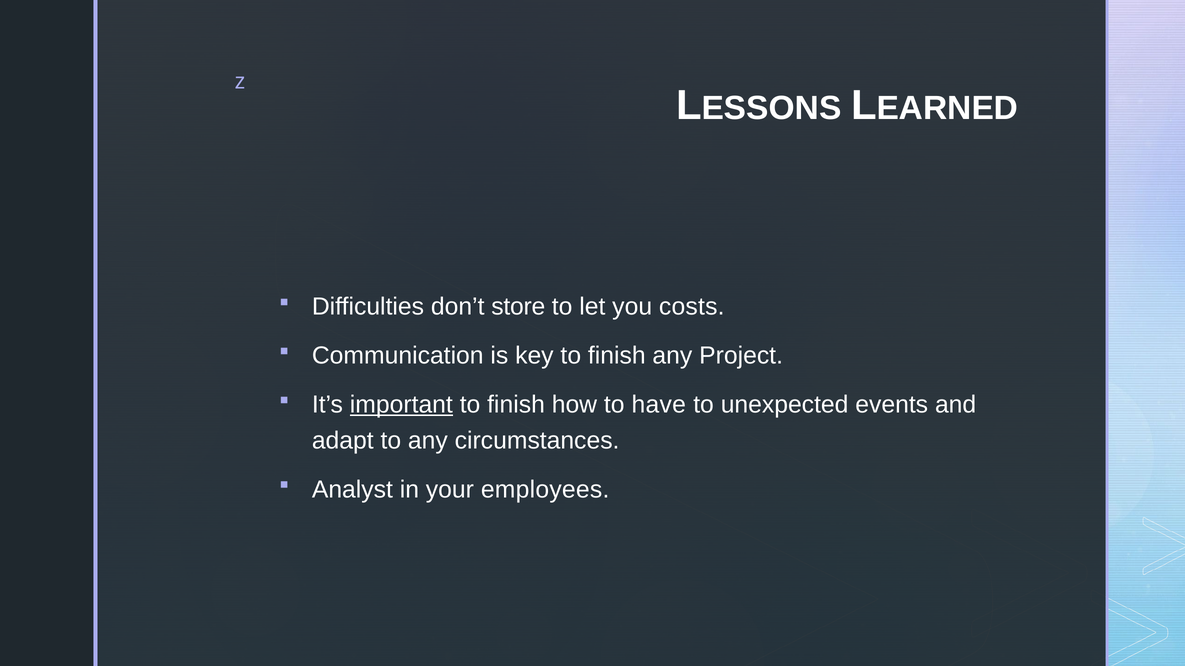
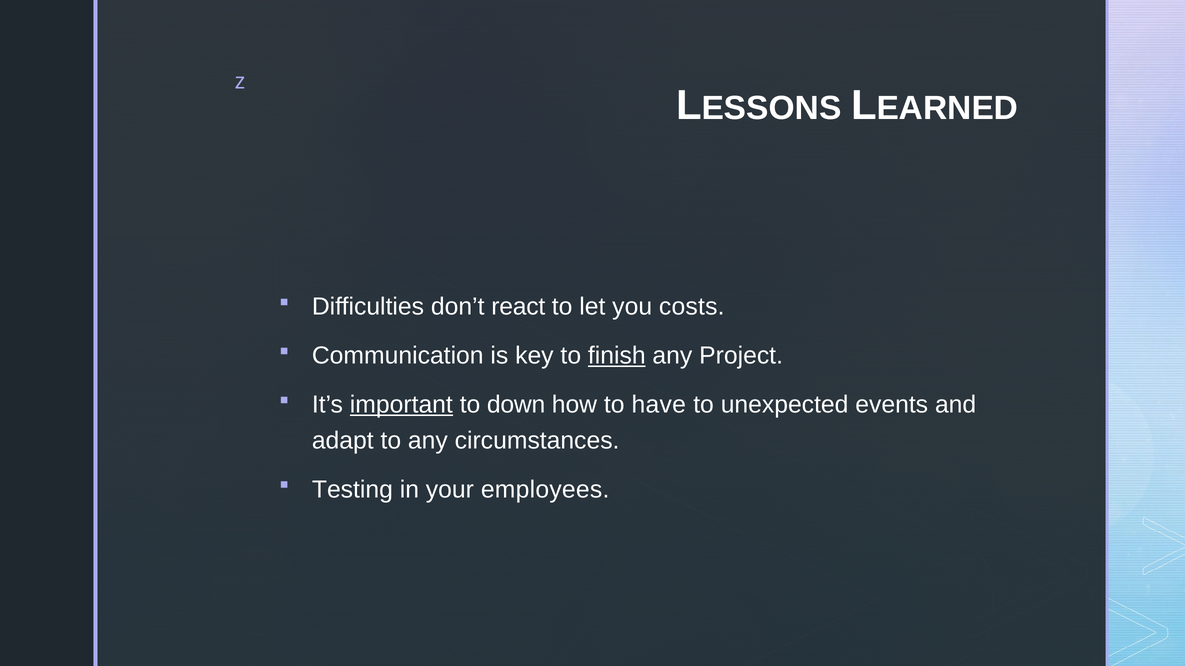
store: store -> react (518, 307)
finish underline: none -> present (617, 356)
finish: finish -> down (516, 405)
Analyst: Analyst -> Testing (352, 490)
